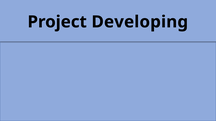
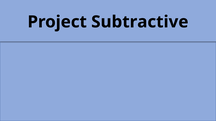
Developing: Developing -> Subtractive (140, 22)
